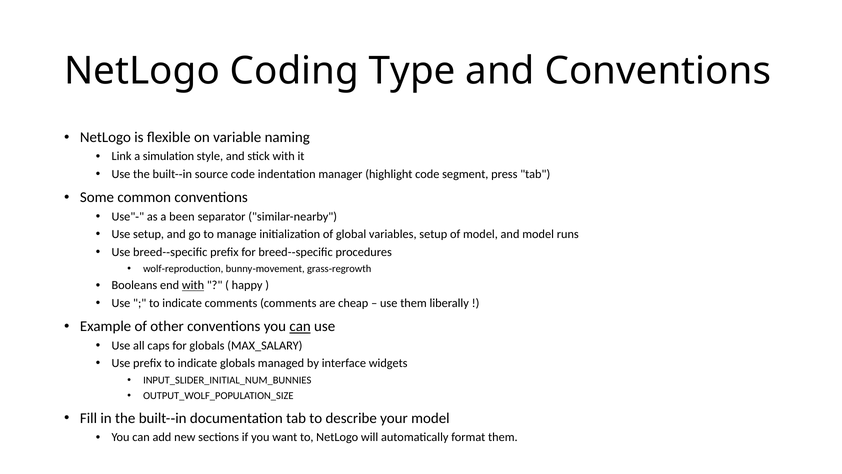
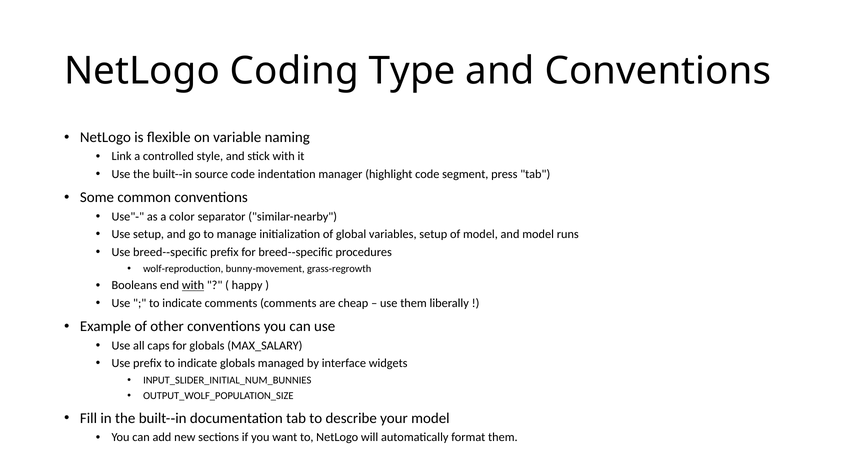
simulation: simulation -> controlled (168, 156)
been: been -> color (182, 216)
can underline: present -> none (300, 326)
